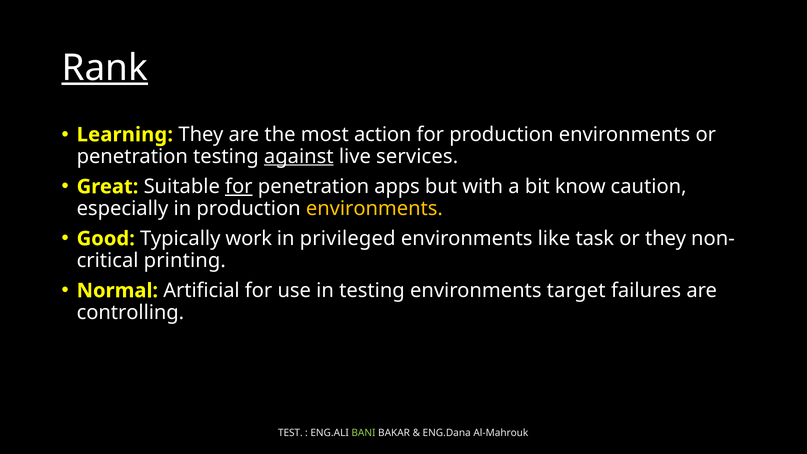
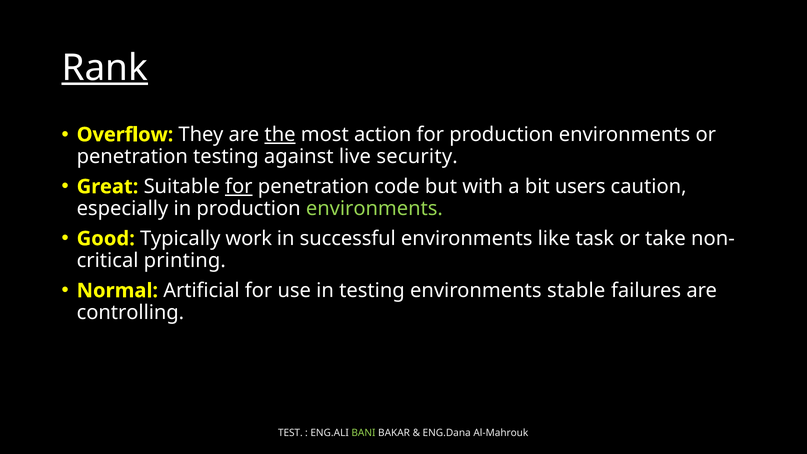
Learning: Learning -> Overflow (125, 135)
the underline: none -> present (280, 135)
against underline: present -> none (299, 156)
services: services -> security (417, 156)
apps: apps -> code (397, 187)
know: know -> users (580, 187)
environments colour: yellow -> light green (374, 208)
privileged: privileged -> successful (348, 239)
or they: they -> take (665, 239)
target: target -> stable (576, 291)
